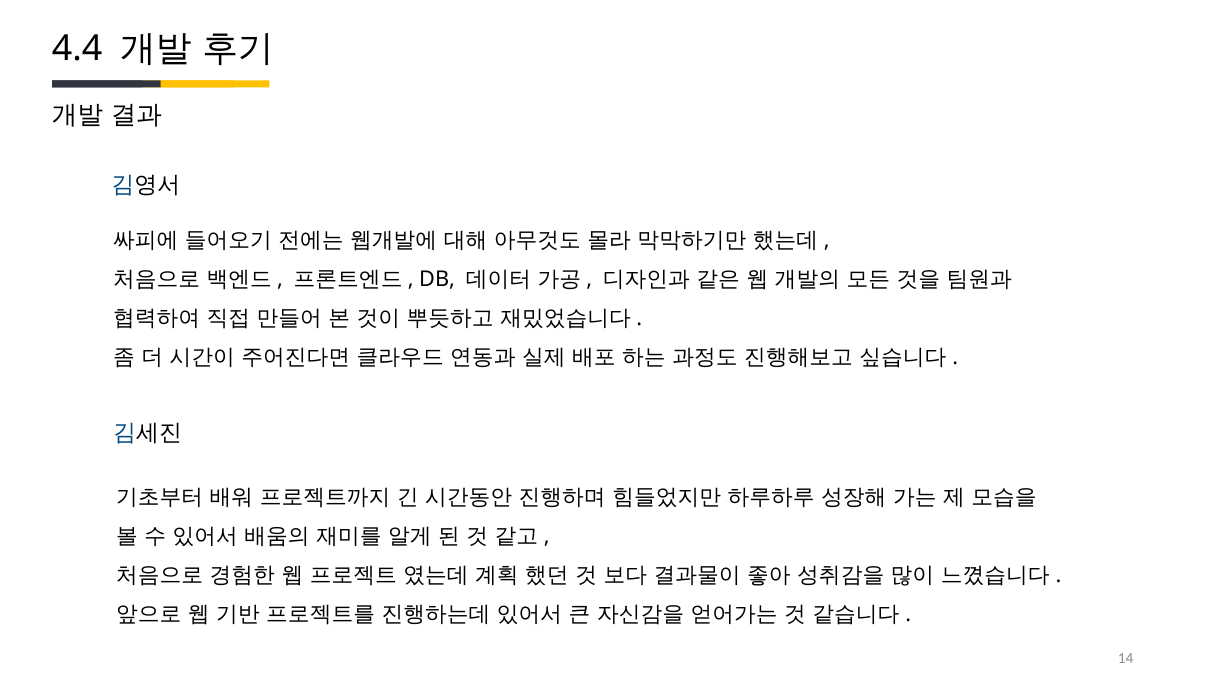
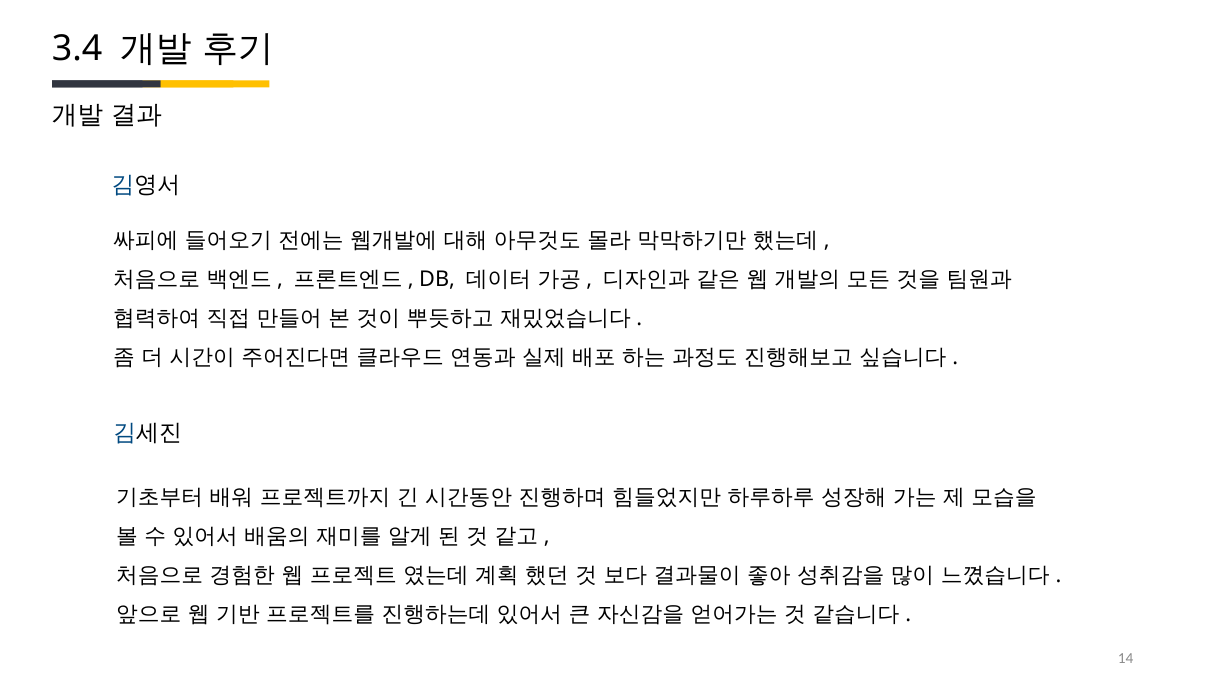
4.4: 4.4 -> 3.4 (77, 48)
